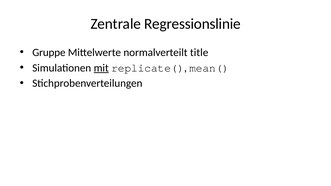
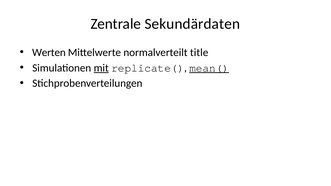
Regressionslinie: Regressionslinie -> Sekundärdaten (192, 24)
Gruppe: Gruppe -> Werten (49, 52)
mean( underline: none -> present (209, 68)
